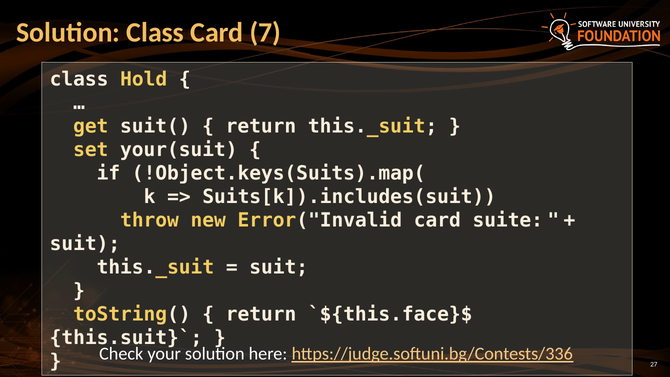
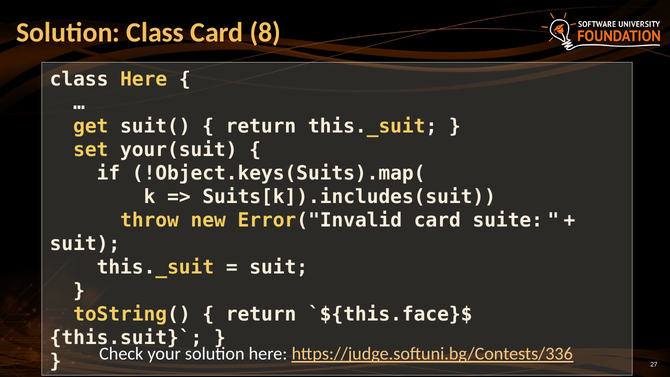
7: 7 -> 8 (265, 33)
class Hold: Hold -> Here (144, 79)
